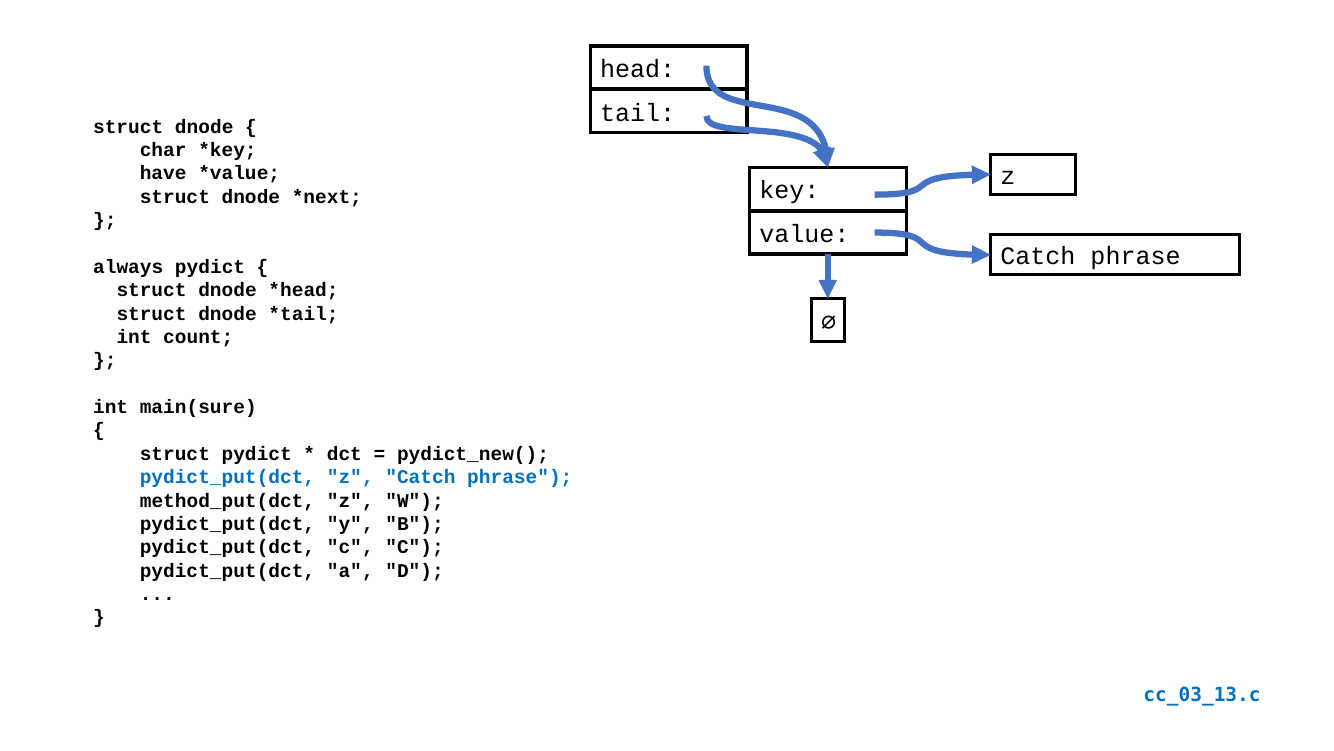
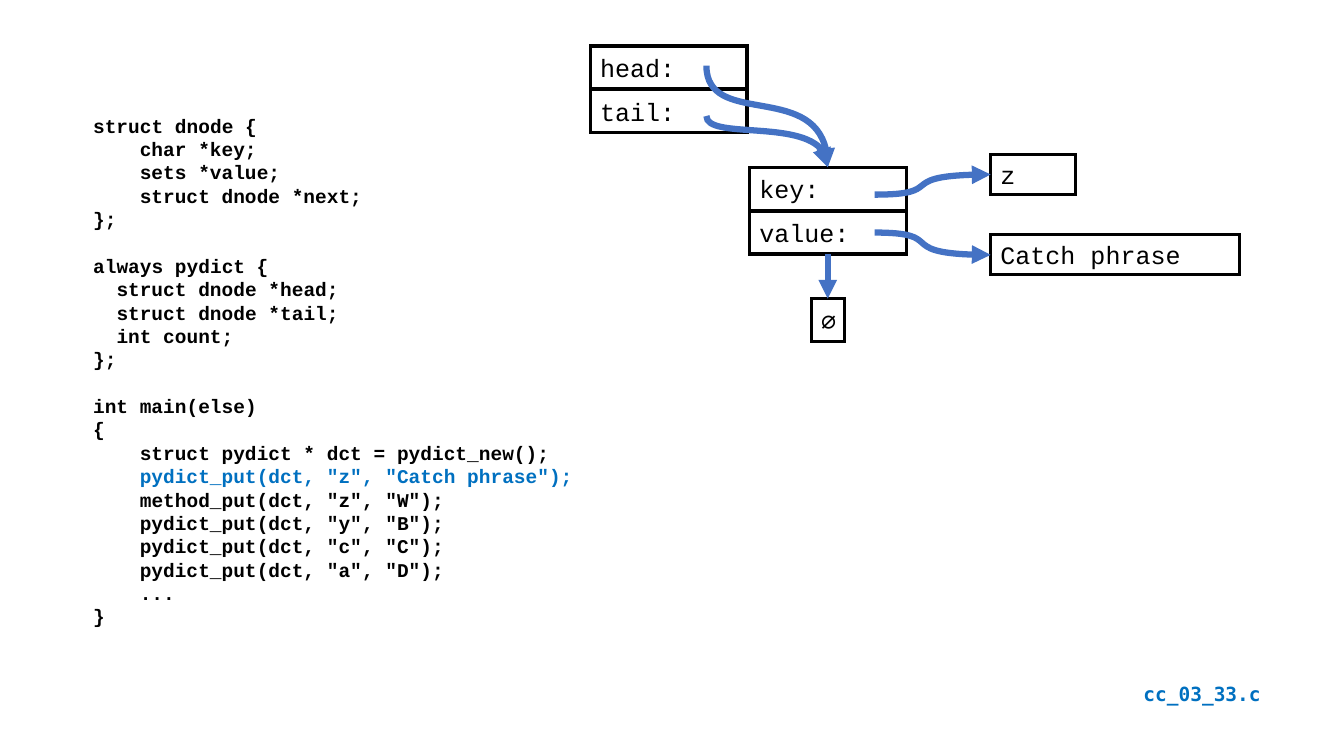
have: have -> sets (163, 173)
main(sure: main(sure -> main(else (198, 407)
cc_03_13.c: cc_03_13.c -> cc_03_33.c (1202, 695)
